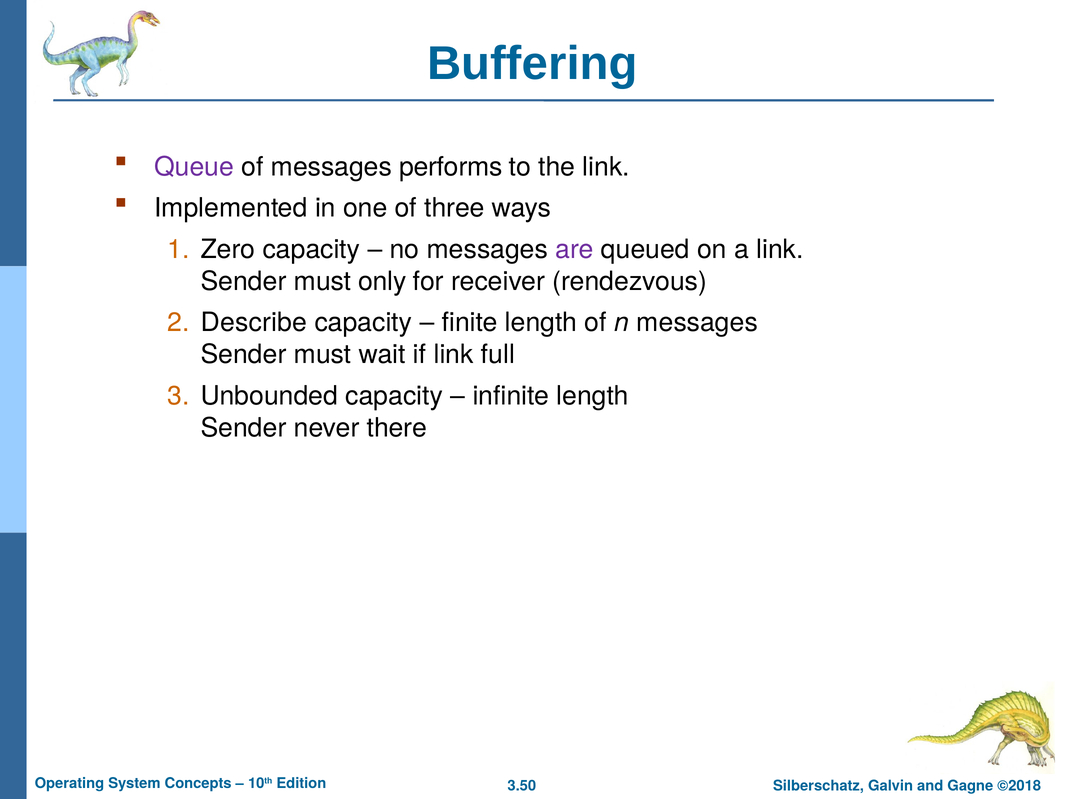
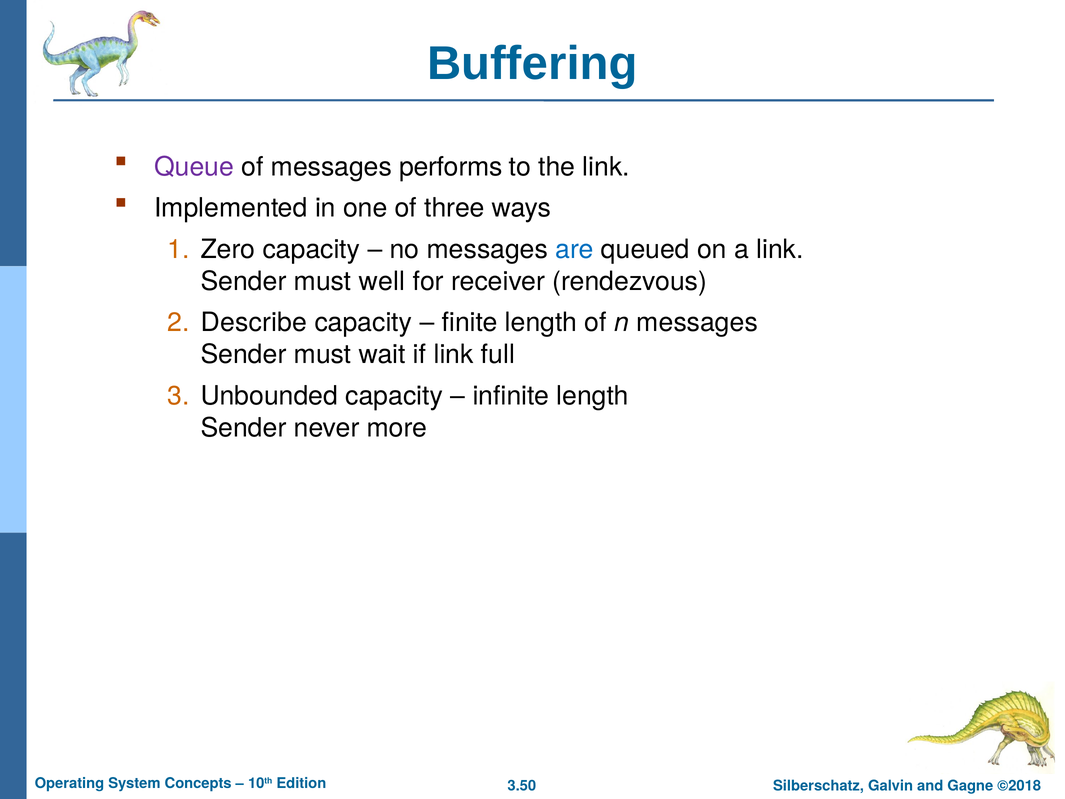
are colour: purple -> blue (574, 249)
only: only -> well (382, 281)
there: there -> more (397, 428)
